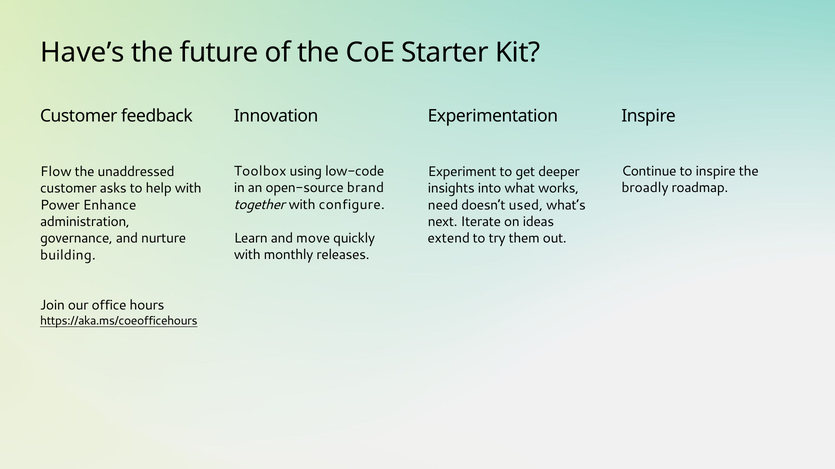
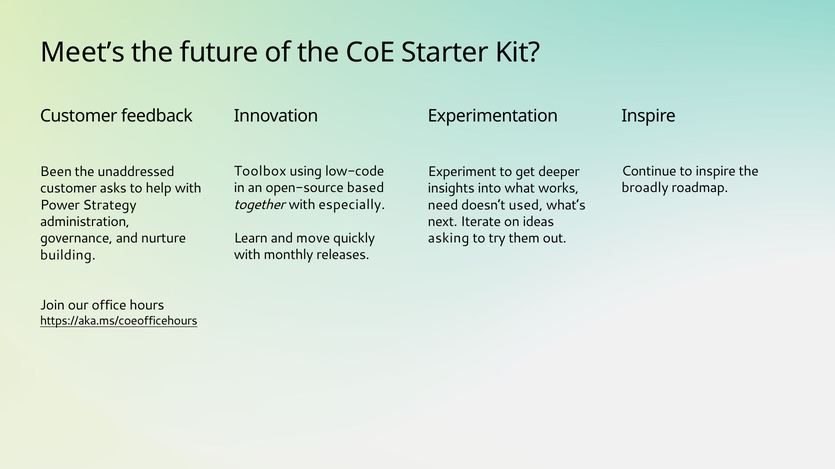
Have’s: Have’s -> Meet’s (83, 52)
Flow: Flow -> Been (56, 172)
brand: brand -> based (366, 188)
configure: configure -> especially (352, 205)
Enhance: Enhance -> Strategy (110, 205)
extend: extend -> asking (449, 239)
